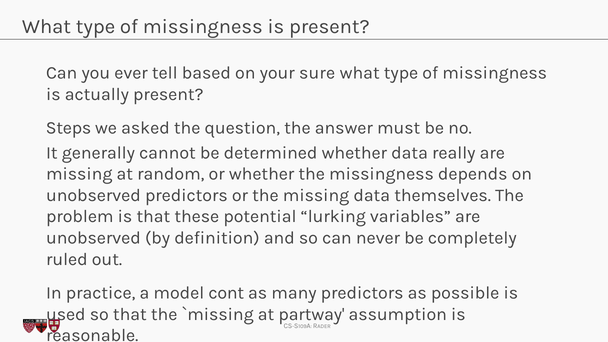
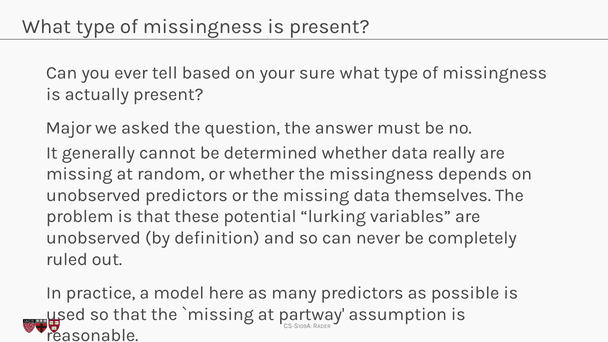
Steps: Steps -> Major (69, 128)
cont: cont -> here (226, 293)
